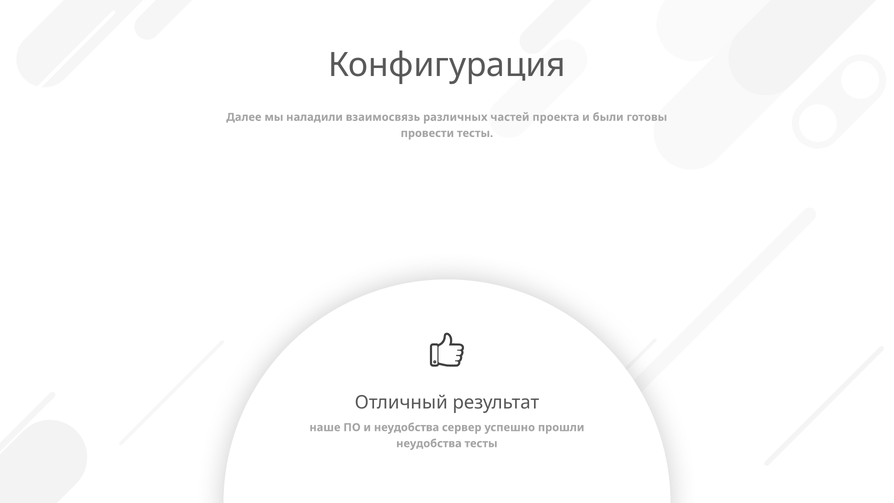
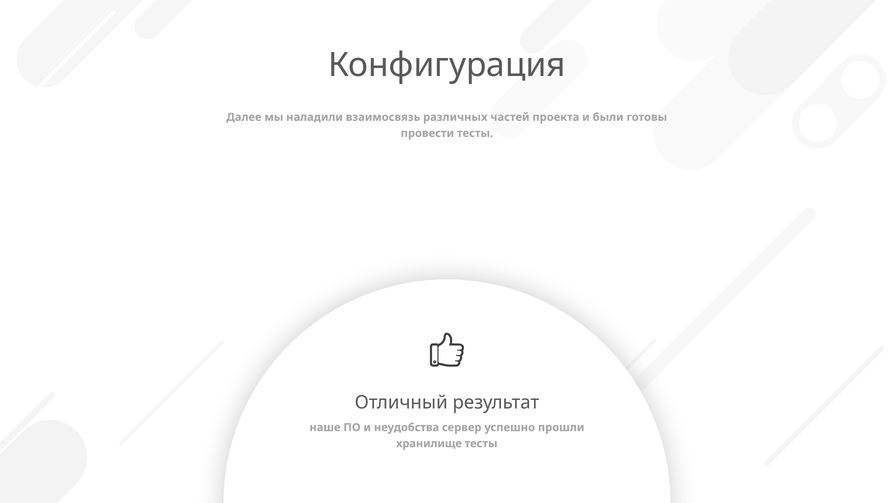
неудобства: неудобства -> хранилище (429, 443)
